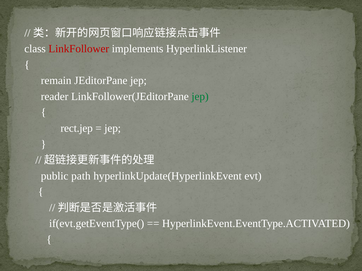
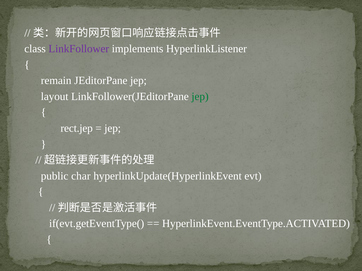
LinkFollower colour: red -> purple (79, 49)
reader: reader -> layout (55, 97)
path: path -> char (81, 176)
